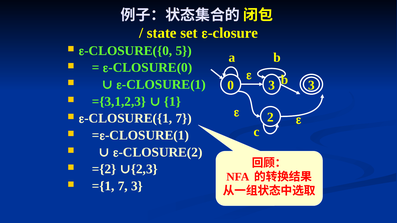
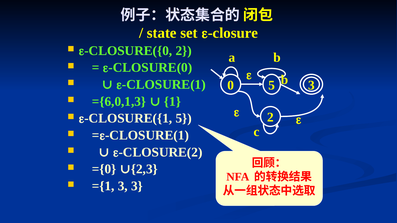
5: 5 -> 2 (184, 51)
0 3: 3 -> 5 (272, 85)
={3,1,2,3: ={3,1,2,3 -> ={6,0,1,3 (119, 102)
7: 7 -> 5 (184, 119)
={2: ={2 -> ={0 (104, 169)
={1 7: 7 -> 3 (123, 186)
